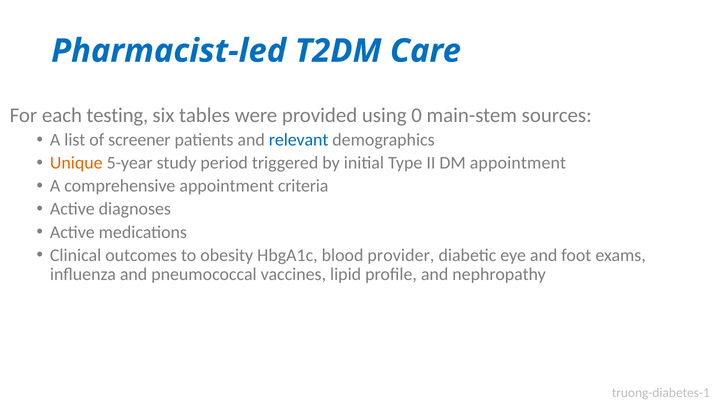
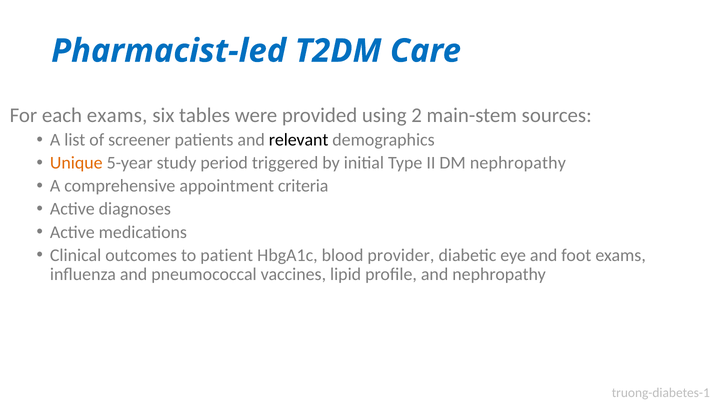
each testing: testing -> exams (117, 115)
0: 0 -> 2 (417, 115)
relevant colour: blue -> black (299, 140)
DM appointment: appointment -> nephropathy (518, 163)
obesity: obesity -> patient (227, 255)
